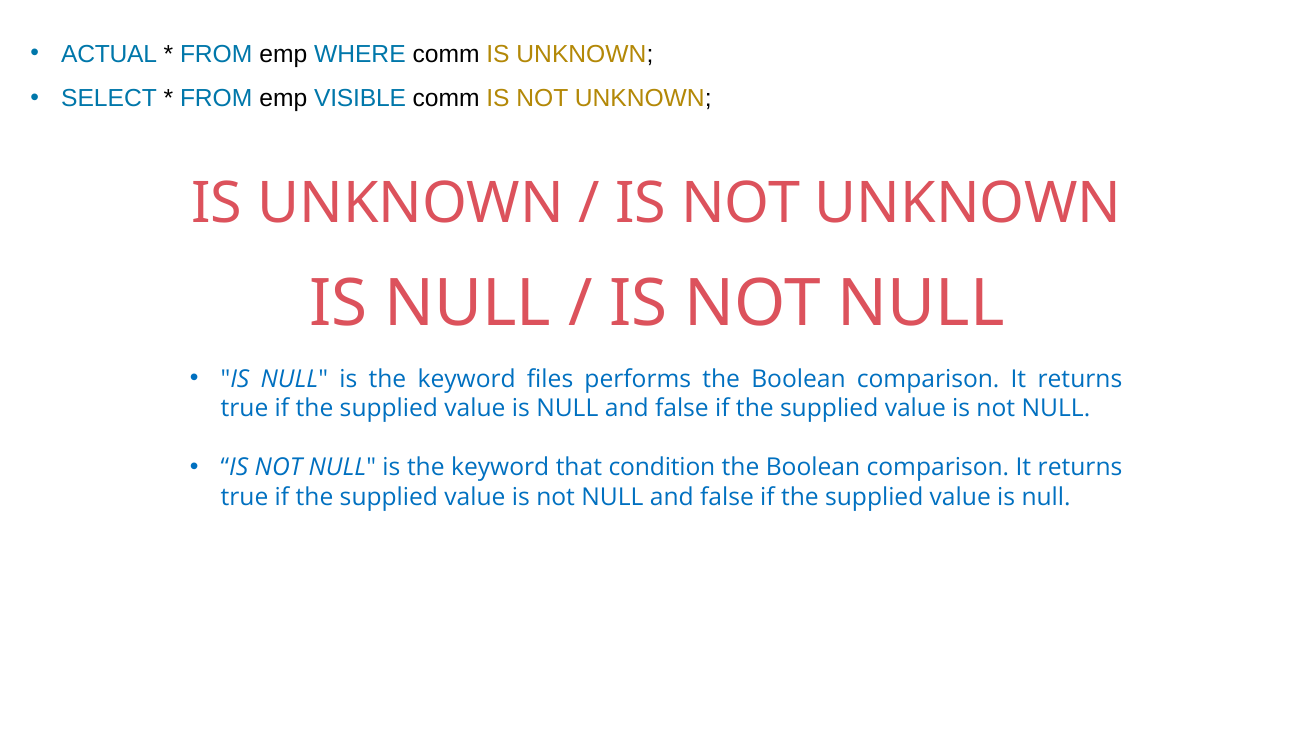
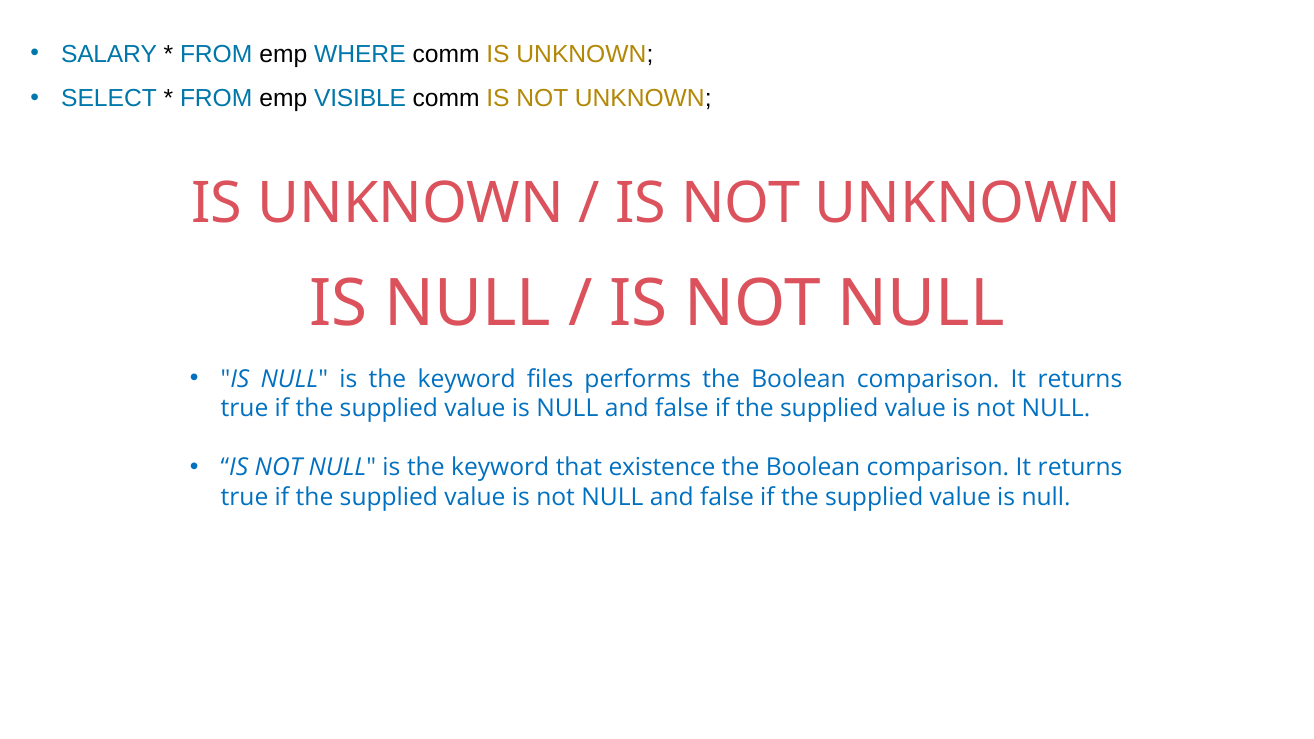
ACTUAL: ACTUAL -> SALARY (109, 54)
condition: condition -> existence (662, 468)
